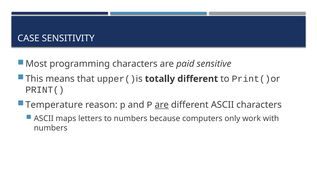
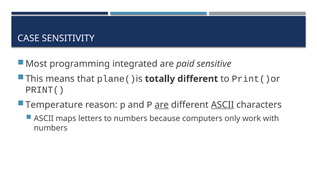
programming characters: characters -> integrated (135, 64)
upper(: upper( -> plane( (116, 79)
ASCII underline: none -> present (222, 105)
